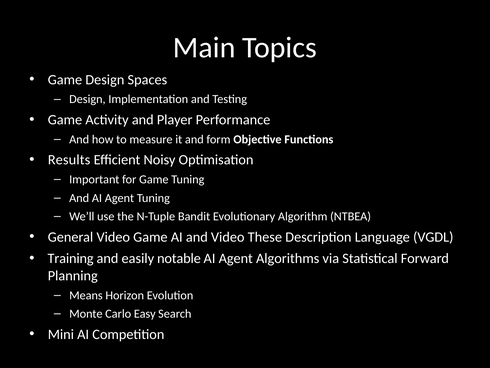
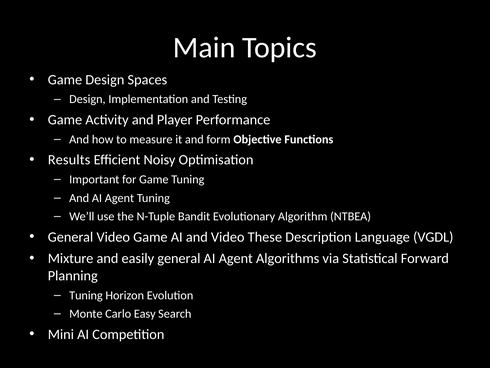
Training: Training -> Mixture (71, 258)
easily notable: notable -> general (179, 258)
Means: Means -> Tuning (86, 295)
